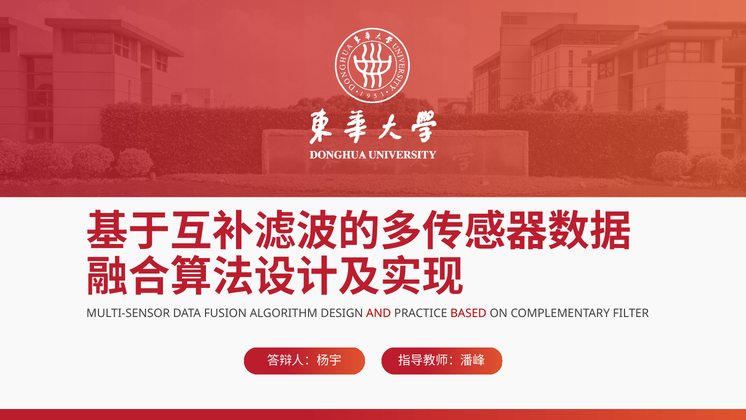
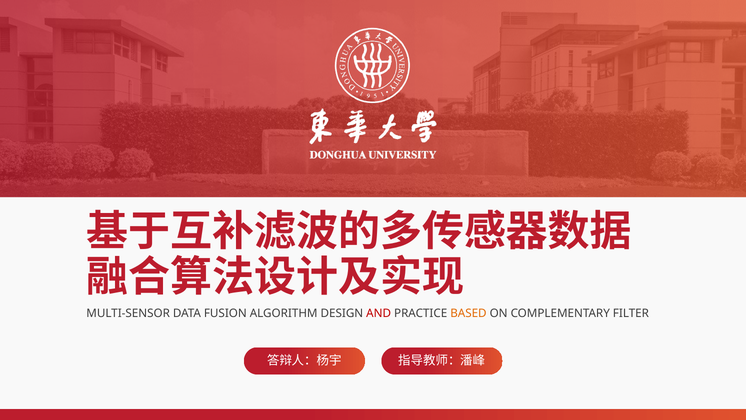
BASED colour: red -> orange (468, 313)
